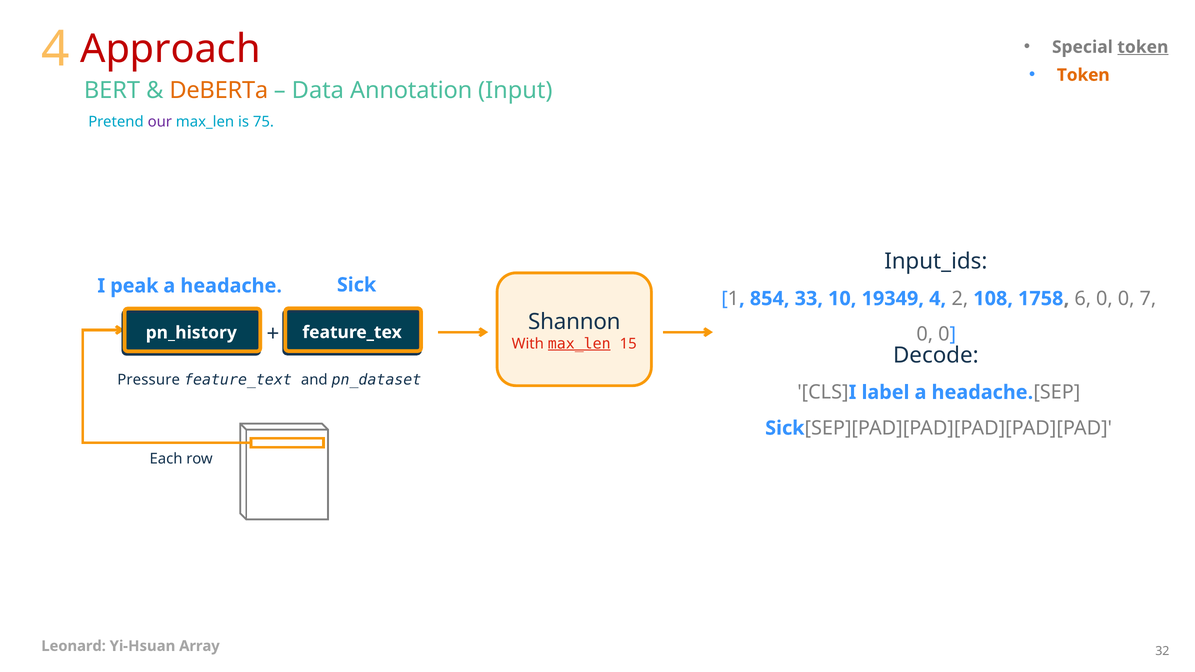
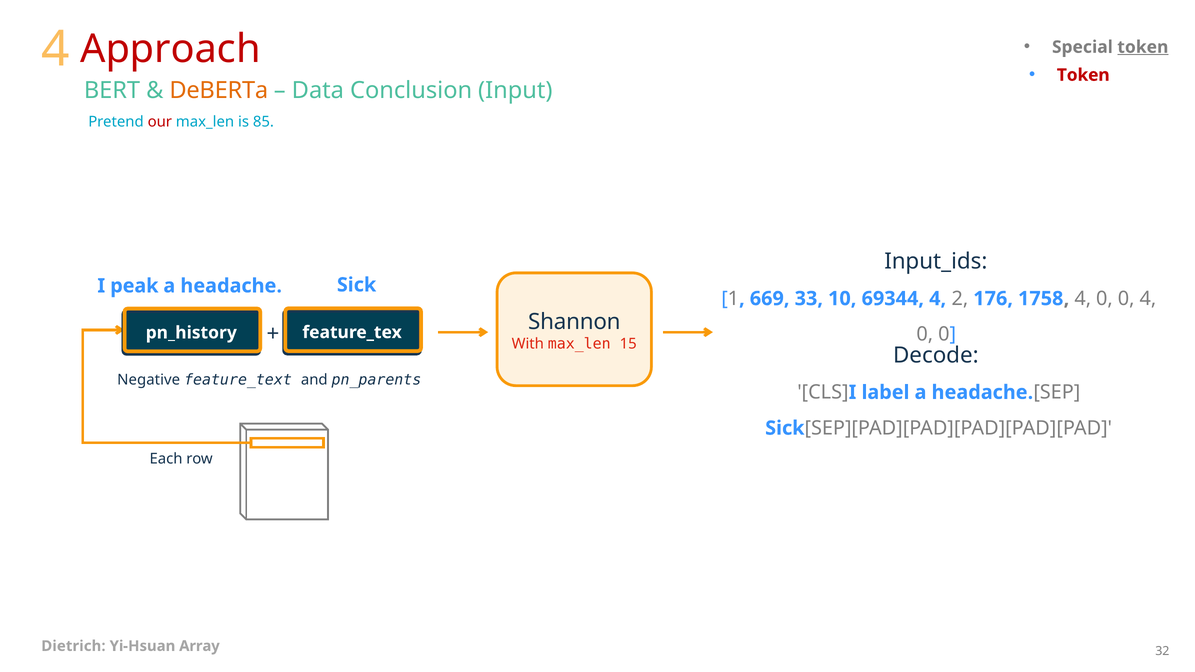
Token colour: orange -> red (1083, 75)
Annotation: Annotation -> Conclusion (411, 91)
our colour: purple -> red (160, 122)
75: 75 -> 85 (263, 122)
854: 854 -> 669 (770, 299)
19349: 19349 -> 69344 (893, 299)
108: 108 -> 176 (993, 299)
1758 6: 6 -> 4 (1083, 299)
0 7: 7 -> 4 (1148, 299)
max_len underline: present -> none (579, 344)
Pressure: Pressure -> Negative (149, 380)
pn_dataset: pn_dataset -> pn_parents (376, 380)
Leonard: Leonard -> Dietrich (73, 646)
